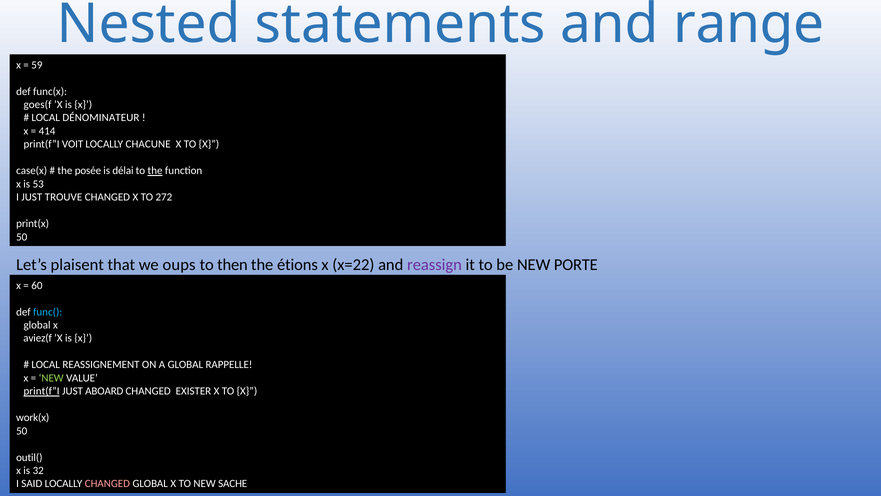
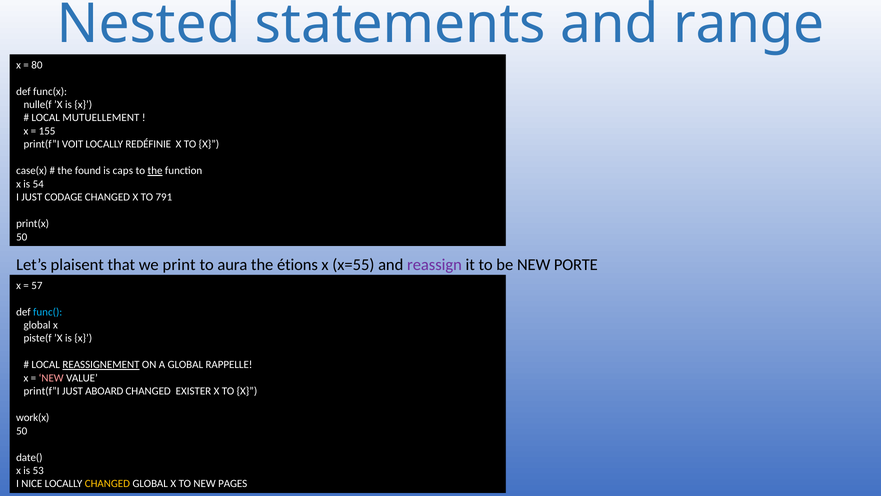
59: 59 -> 80 (37, 65)
goes(f: goes(f -> nulle(f (38, 105)
DÉNOMINATEUR: DÉNOMINATEUR -> MUTUELLEMENT (101, 118)
414: 414 -> 155 (47, 131)
CHACUNE: CHACUNE -> REDÉFINIE (148, 144)
posée: posée -> found (88, 171)
délai: délai -> caps (123, 171)
53: 53 -> 54 (38, 184)
TROUVE: TROUVE -> CODAGE (64, 197)
272: 272 -> 791 (164, 197)
oups: oups -> print (179, 265)
then: then -> aura (232, 265)
x=22: x=22 -> x=55 (353, 265)
60: 60 -> 57 (37, 285)
aviez(f: aviez(f -> piste(f (38, 338)
REASSIGNEMENT underline: none -> present (101, 364)
NEW colour: light green -> pink (51, 378)
print(f”I underline: present -> none (42, 391)
outil(: outil( -> date( (29, 457)
32: 32 -> 53 (38, 470)
SAID: SAID -> NICE (32, 483)
CHANGED colour: pink -> yellow (107, 483)
SACHE: SACHE -> PAGES (233, 483)
